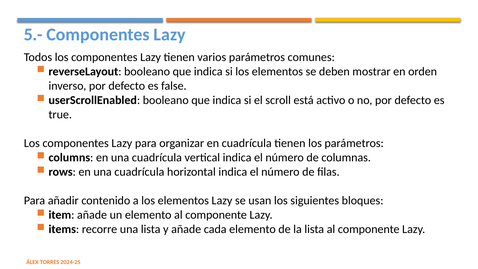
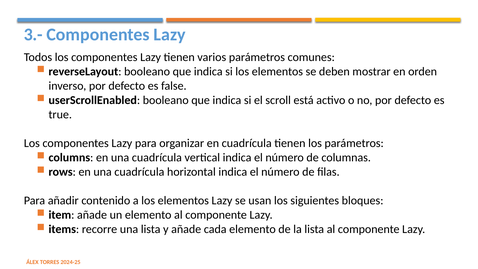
5.-: 5.- -> 3.- (33, 34)
